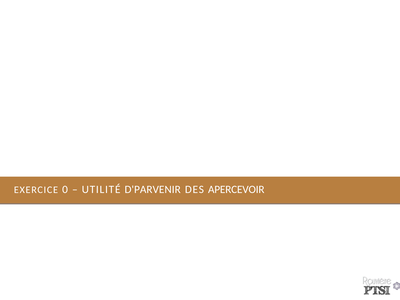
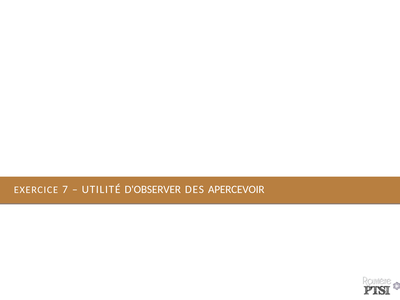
0: 0 -> 7 (65, 189)
D'PARVENIR: D'PARVENIR -> D'OBSERVER (153, 189)
